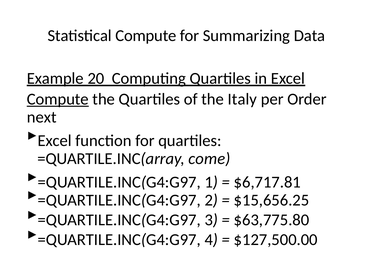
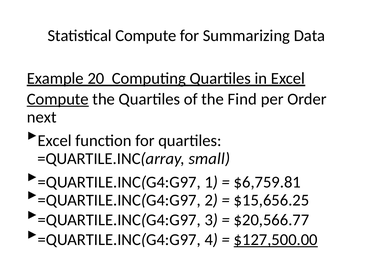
Italy: Italy -> Find (242, 99)
come: come -> small (209, 158)
$6,717.81: $6,717.81 -> $6,759.81 (267, 182)
$63,775.80: $63,775.80 -> $20,566.77 (271, 220)
$127,500.00 underline: none -> present (276, 239)
